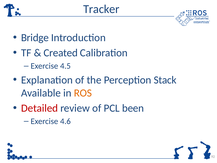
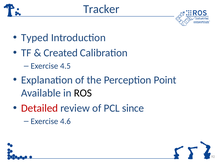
Bridge: Bridge -> Typed (35, 38)
Stack: Stack -> Point (165, 80)
ROS colour: orange -> black (83, 93)
been: been -> since (133, 108)
